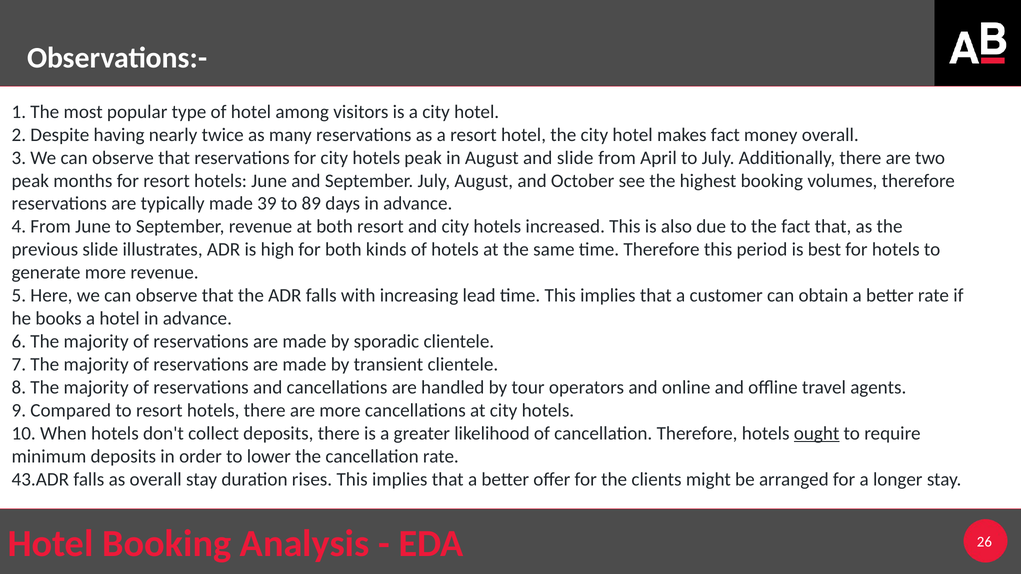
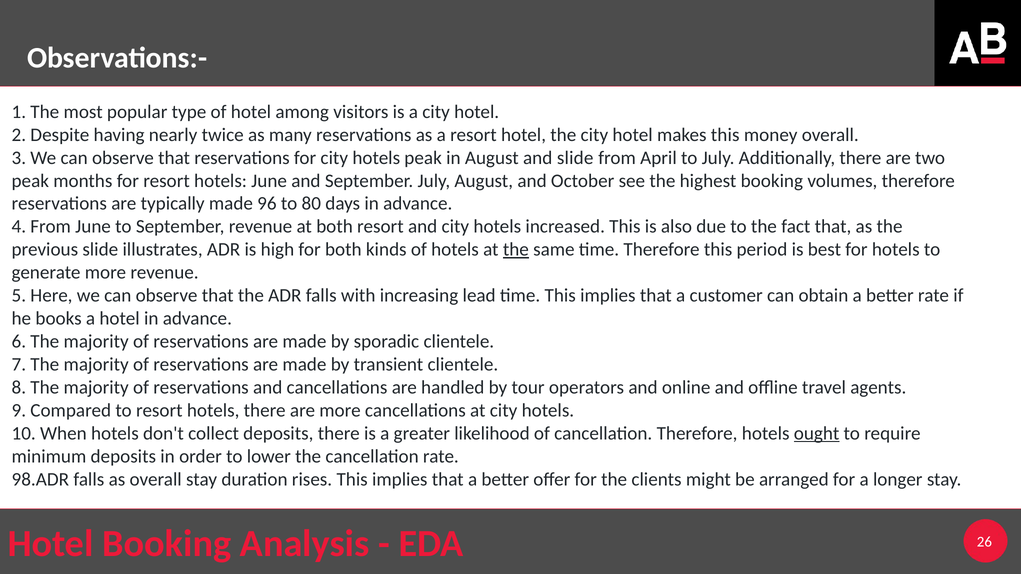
makes fact: fact -> this (725, 135)
39: 39 -> 96 (267, 204)
89: 89 -> 80 (311, 204)
the underline: none -> present (516, 250)
43.ADR: 43.ADR -> 98.ADR (40, 479)
